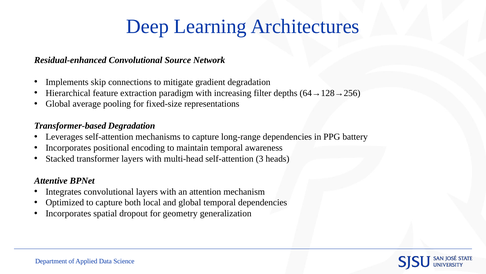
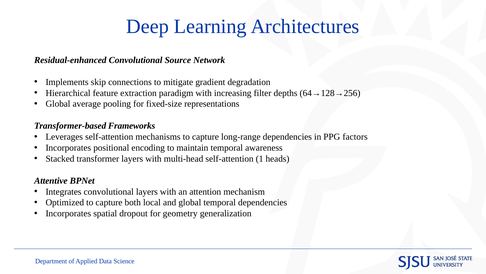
Transformer-based Degradation: Degradation -> Frameworks (132, 126)
battery: battery -> factors (355, 137)
3: 3 -> 1 (260, 158)
